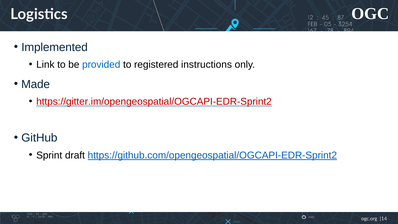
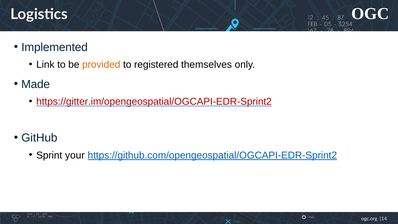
provided colour: blue -> orange (101, 65)
instructions: instructions -> themselves (207, 65)
draft: draft -> your (75, 155)
